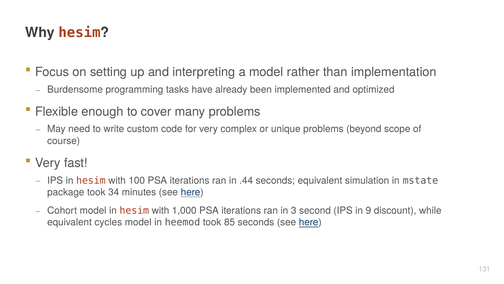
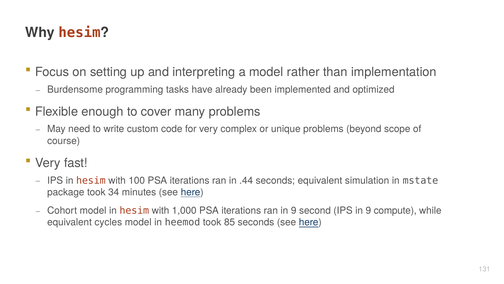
ran in 3: 3 -> 9 (294, 210)
discount: discount -> compute (395, 210)
